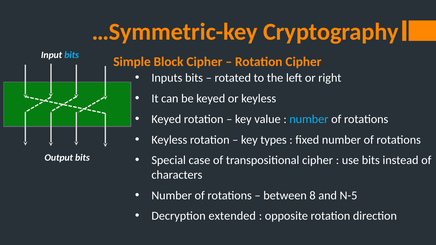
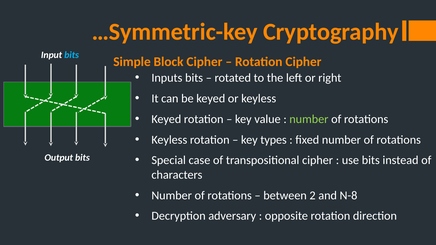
number colour: light blue -> light green (309, 119)
8: 8 -> 2 (313, 196)
N-5: N-5 -> N-8 (348, 196)
extended: extended -> adversary (232, 216)
